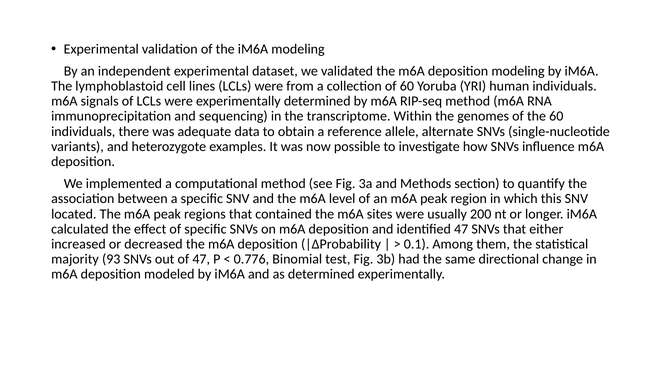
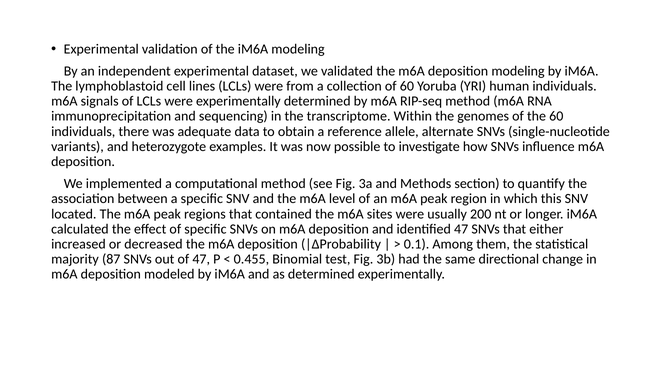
93: 93 -> 87 (111, 260)
0.776: 0.776 -> 0.455 (251, 260)
